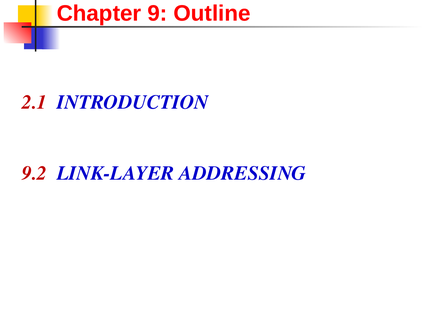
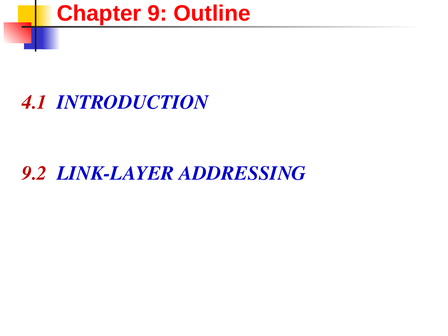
2.1: 2.1 -> 4.1 (34, 102)
